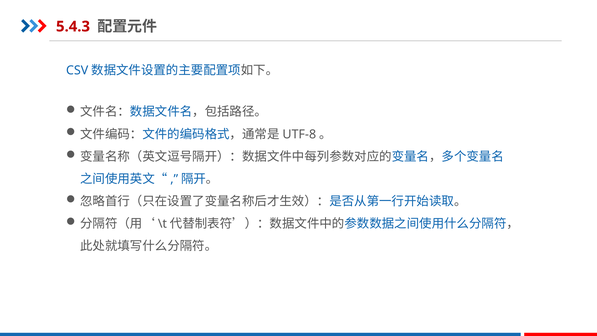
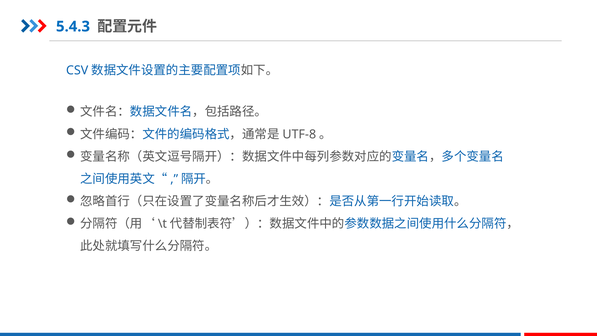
5.4.3 colour: red -> blue (73, 27)
